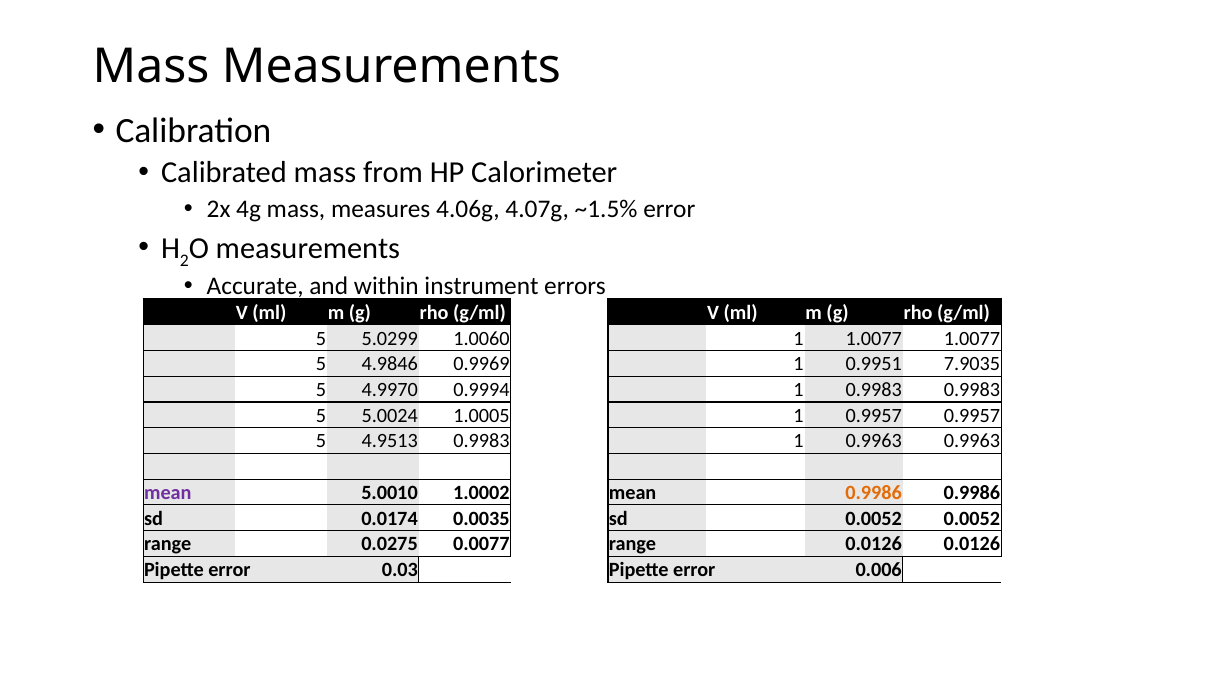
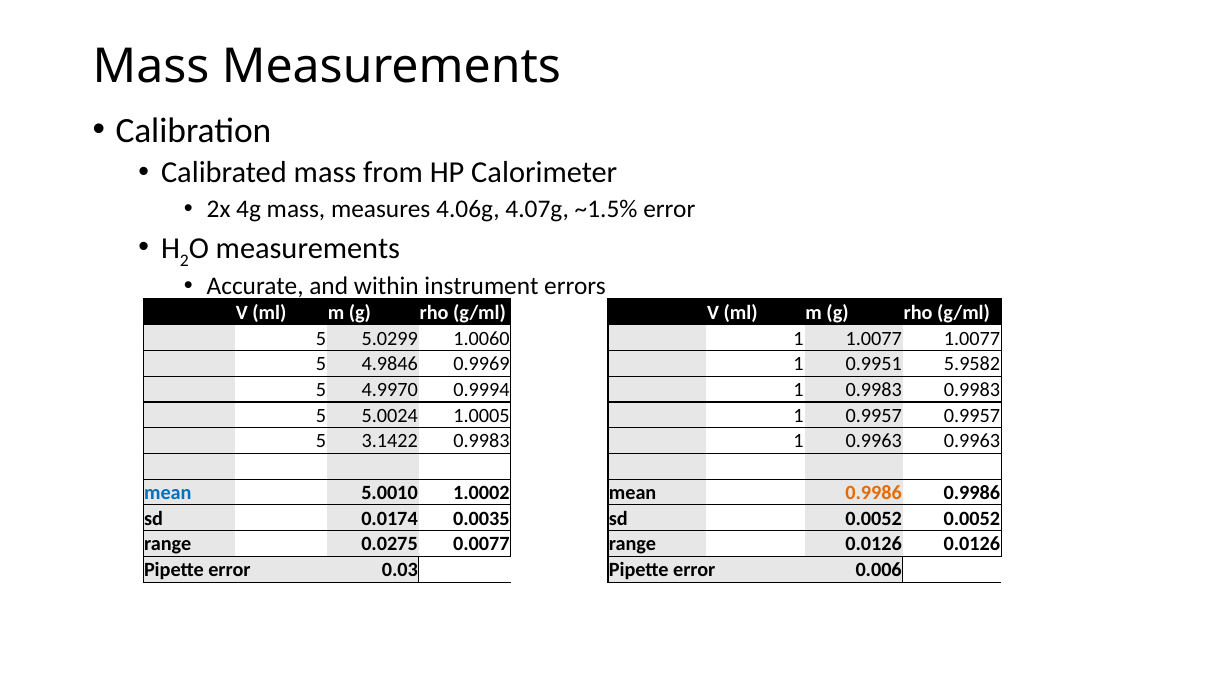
7.9035: 7.9035 -> 5.9582 (972, 364)
4.9513: 4.9513 -> 3.1422 (390, 441)
mean colour: purple -> blue (168, 493)
